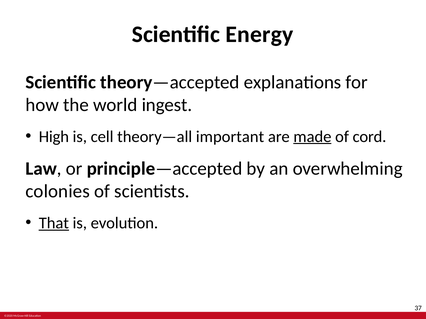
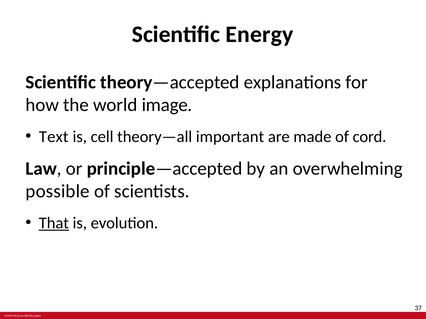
ingest: ingest -> image (167, 105)
High: High -> Text (54, 137)
made underline: present -> none (312, 137)
colonies: colonies -> possible (58, 192)
